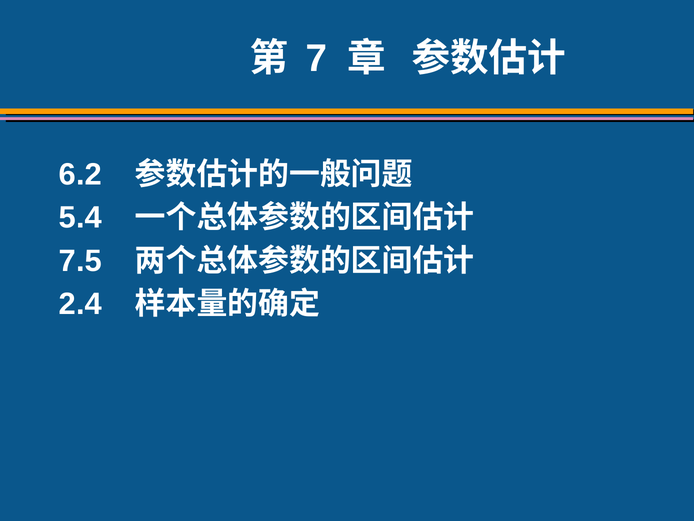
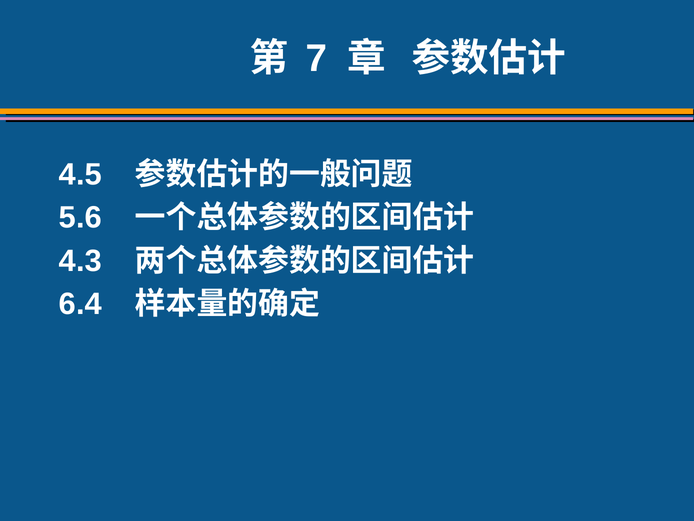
6.2: 6.2 -> 4.5 (80, 174)
5.4: 5.4 -> 5.6 (80, 218)
7.5: 7.5 -> 4.3 (80, 261)
2.4: 2.4 -> 6.4 (80, 304)
